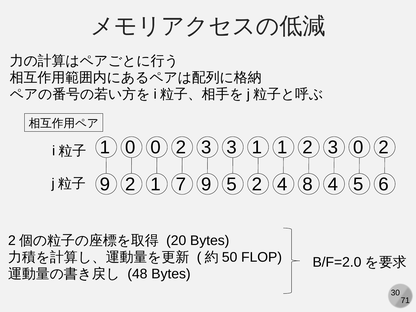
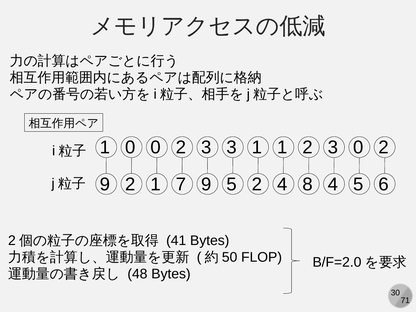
20: 20 -> 41 (176, 240)
